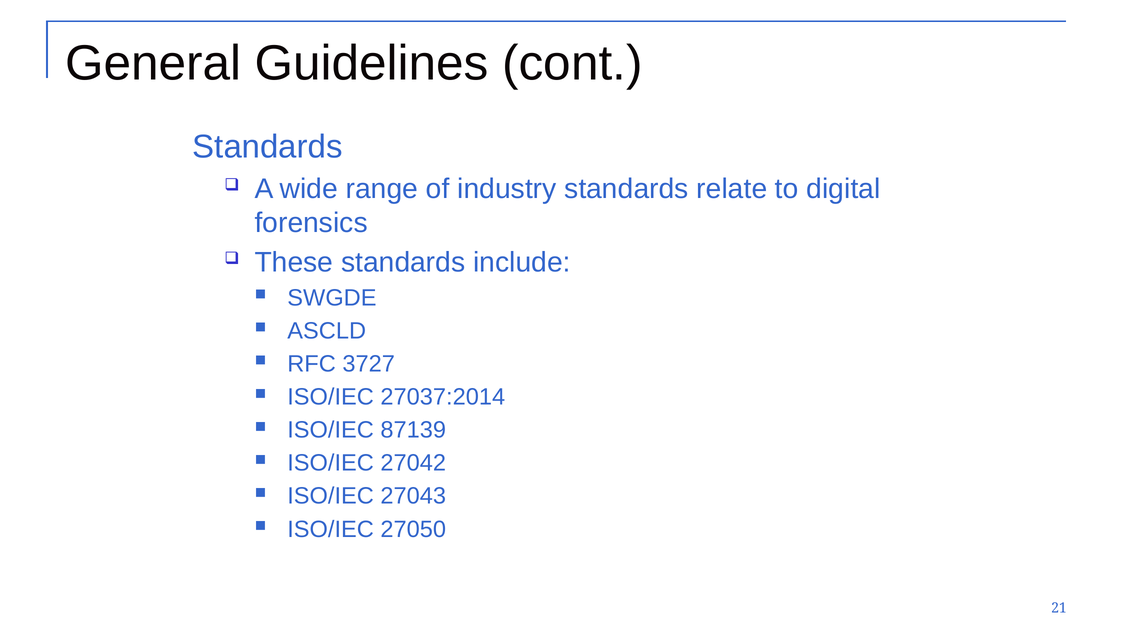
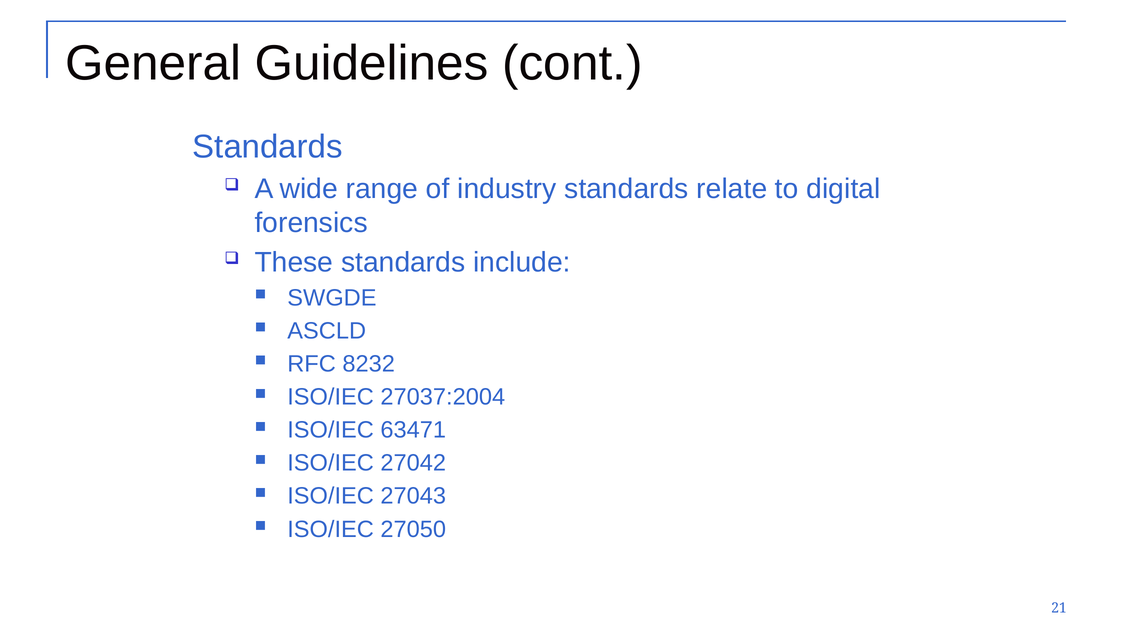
3727: 3727 -> 8232 (369, 364)
27037:2014: 27037:2014 -> 27037:2004 (443, 397)
87139: 87139 -> 63471 (413, 430)
